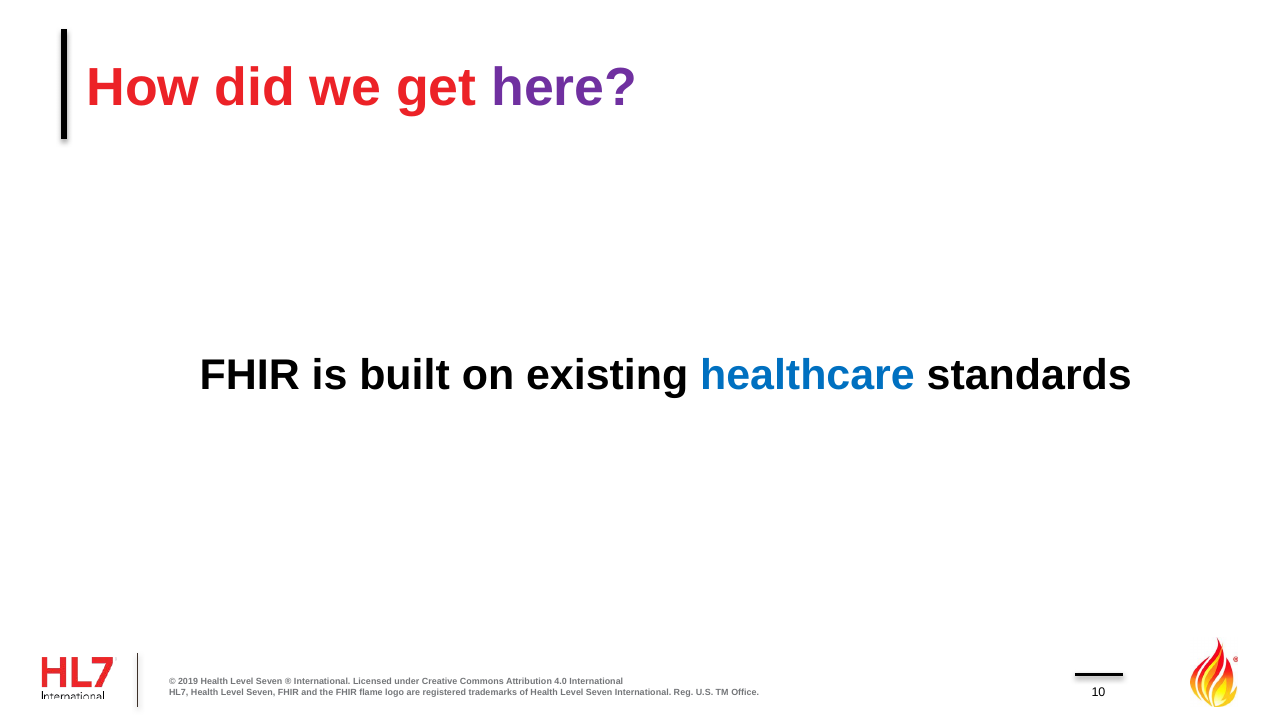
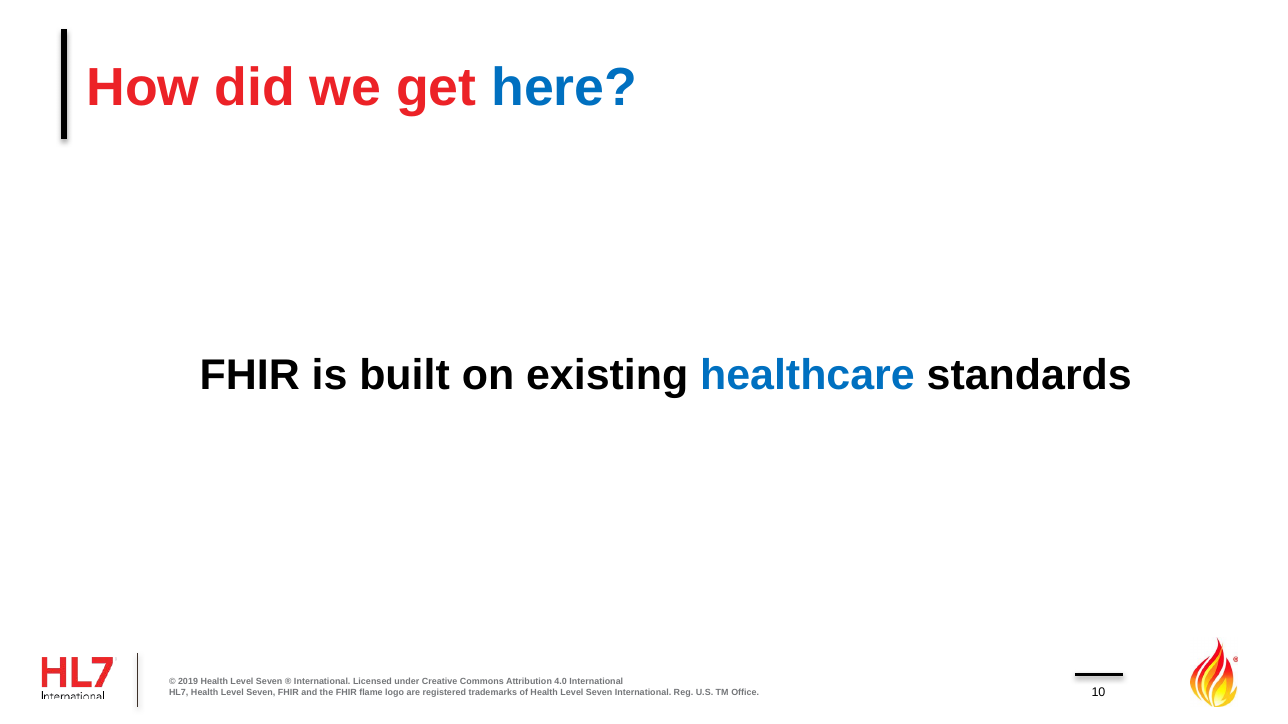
here colour: purple -> blue (564, 88)
